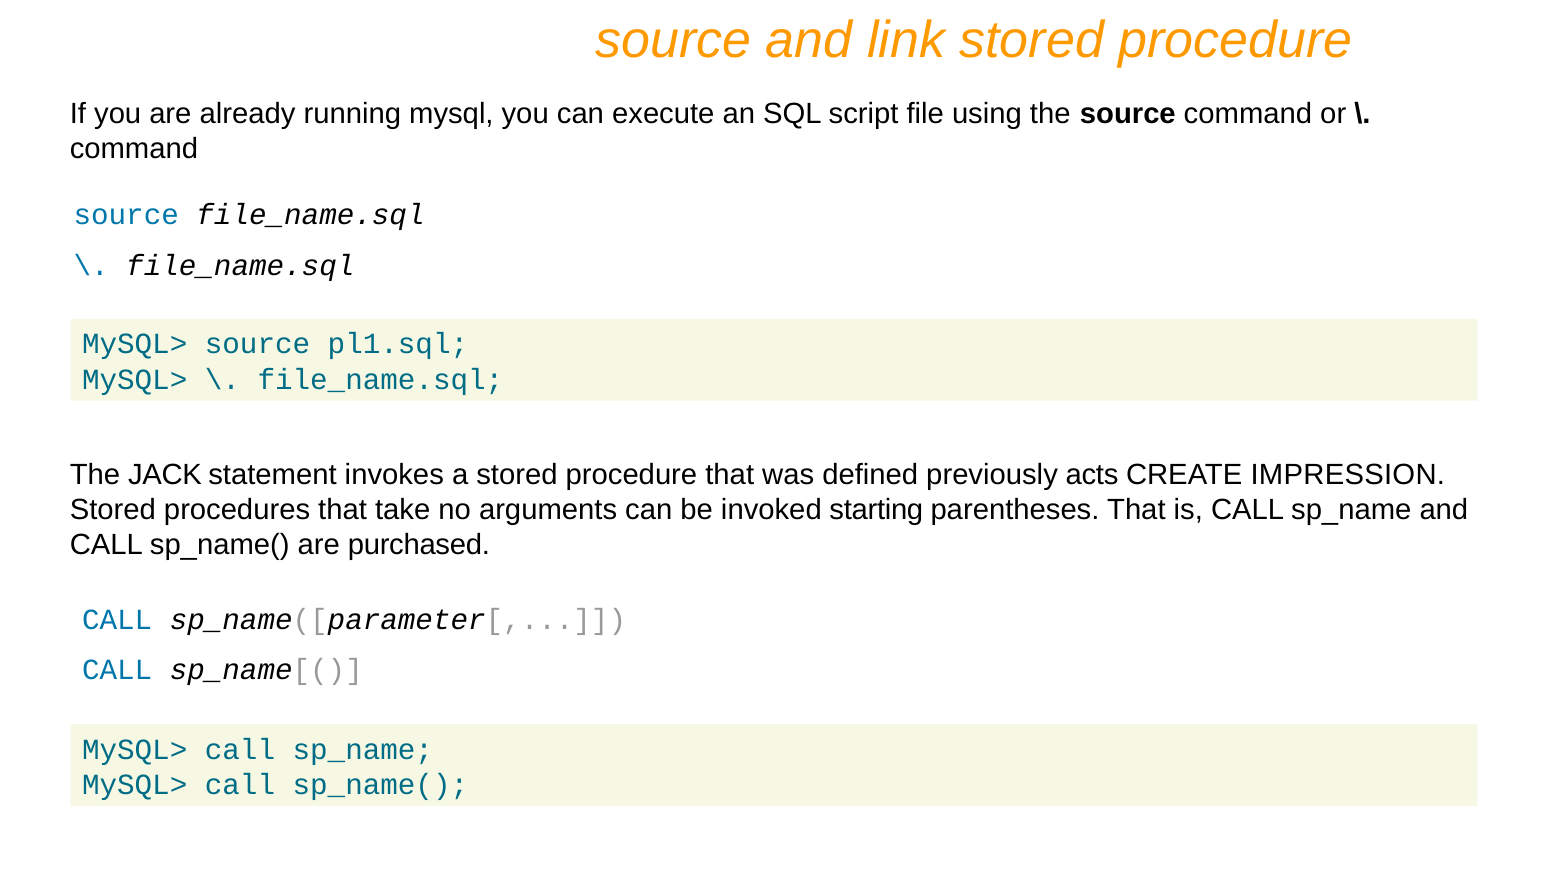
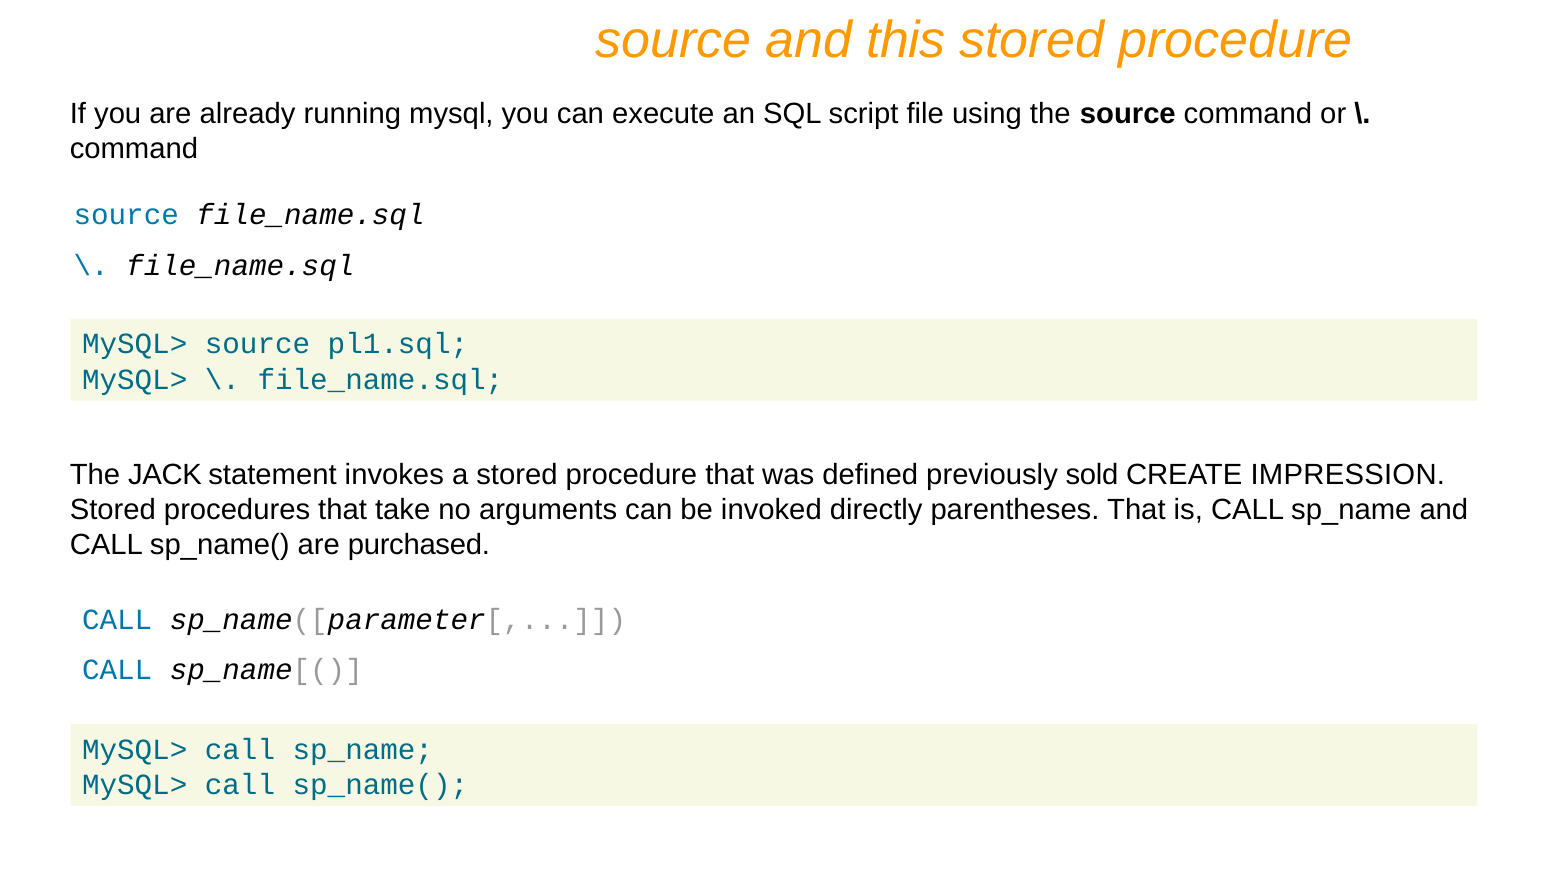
link: link -> this (906, 41)
acts: acts -> sold (1092, 475)
starting: starting -> directly (876, 510)
